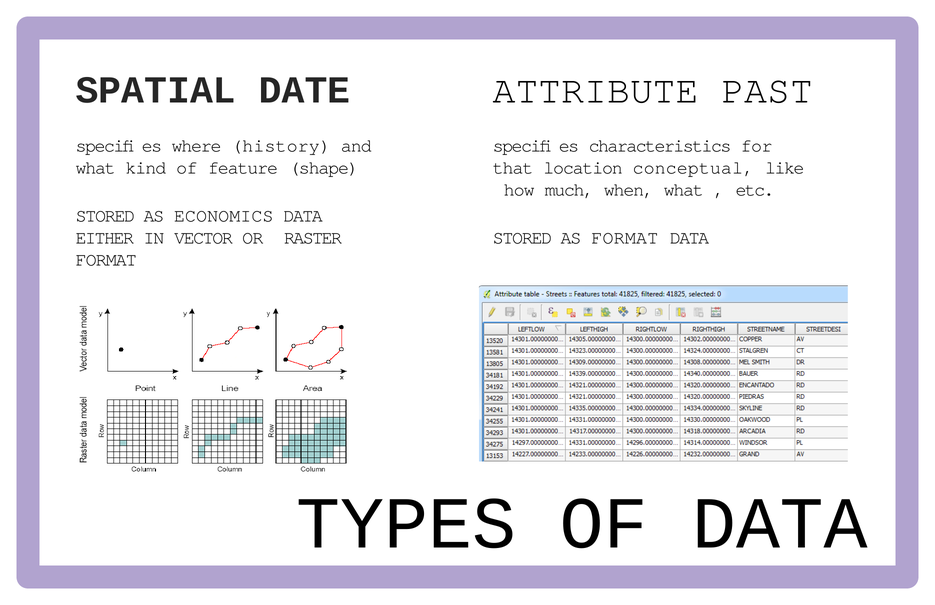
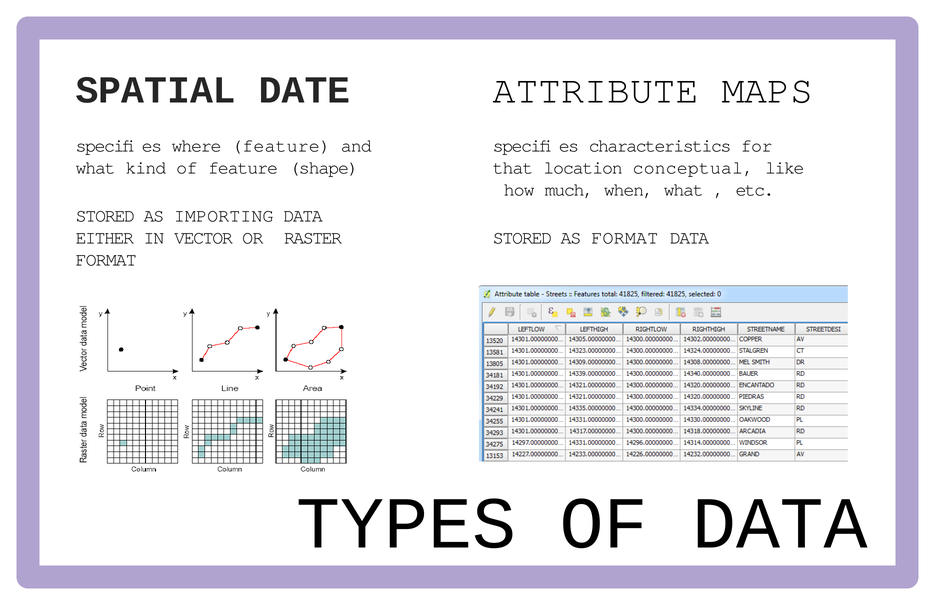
PAST: PAST -> MAPS (767, 90)
where history: history -> feature (281, 146)
ECONOMICS: ECONOMICS -> IMPORTING (224, 216)
